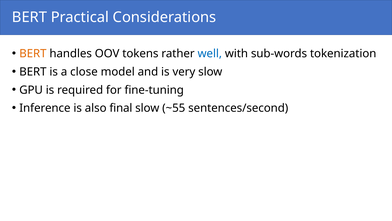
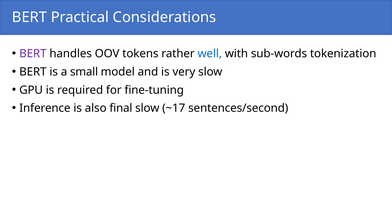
BERT colour: orange -> purple (33, 54)
close: close -> small (84, 72)
~55: ~55 -> ~17 (174, 108)
